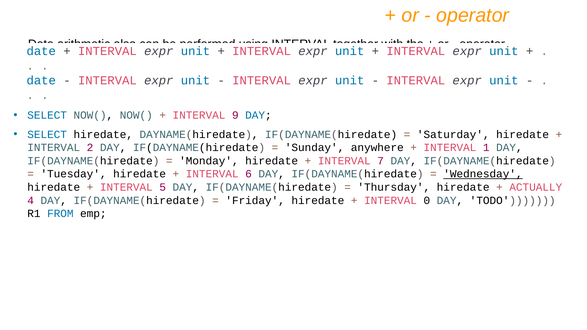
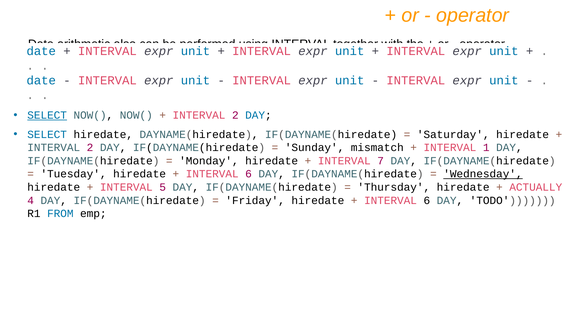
SELECT underline: none -> present (47, 115)
9: 9 -> 2 (235, 115)
anywhere: anywhere -> mismatch (377, 148)
0: 0 -> 6 (427, 201)
